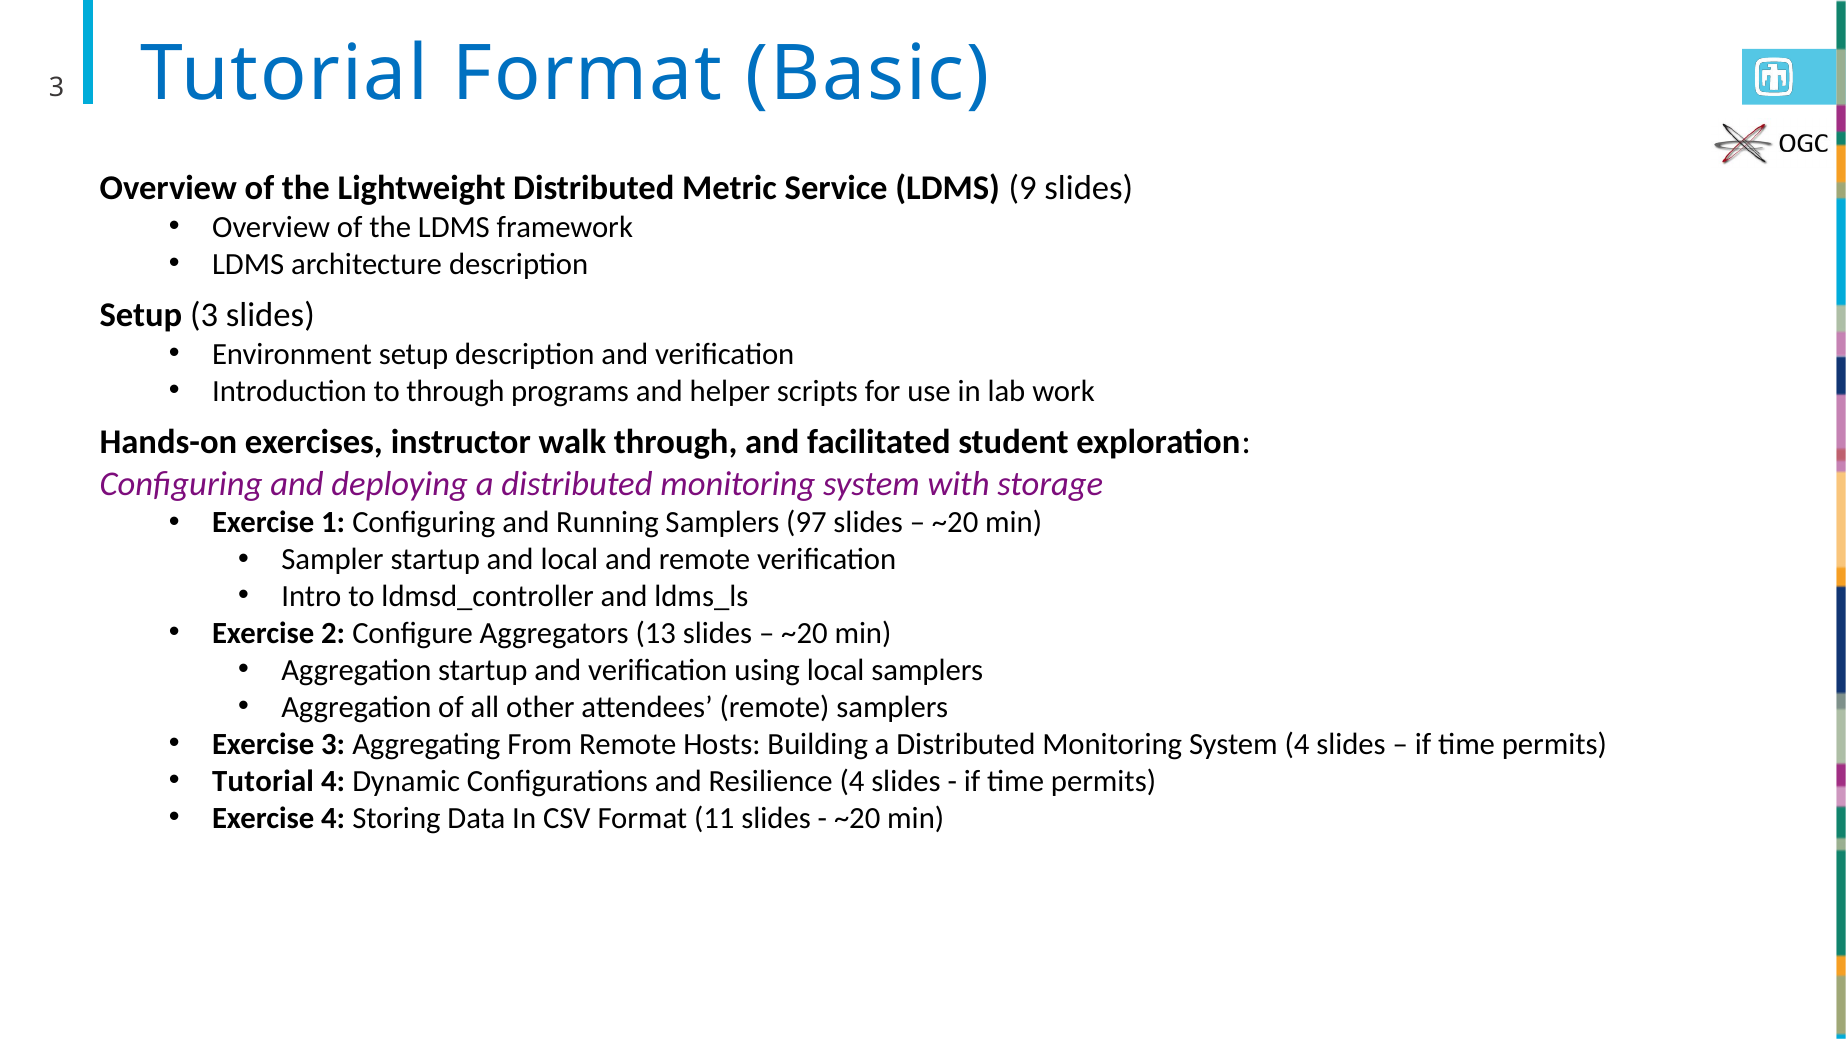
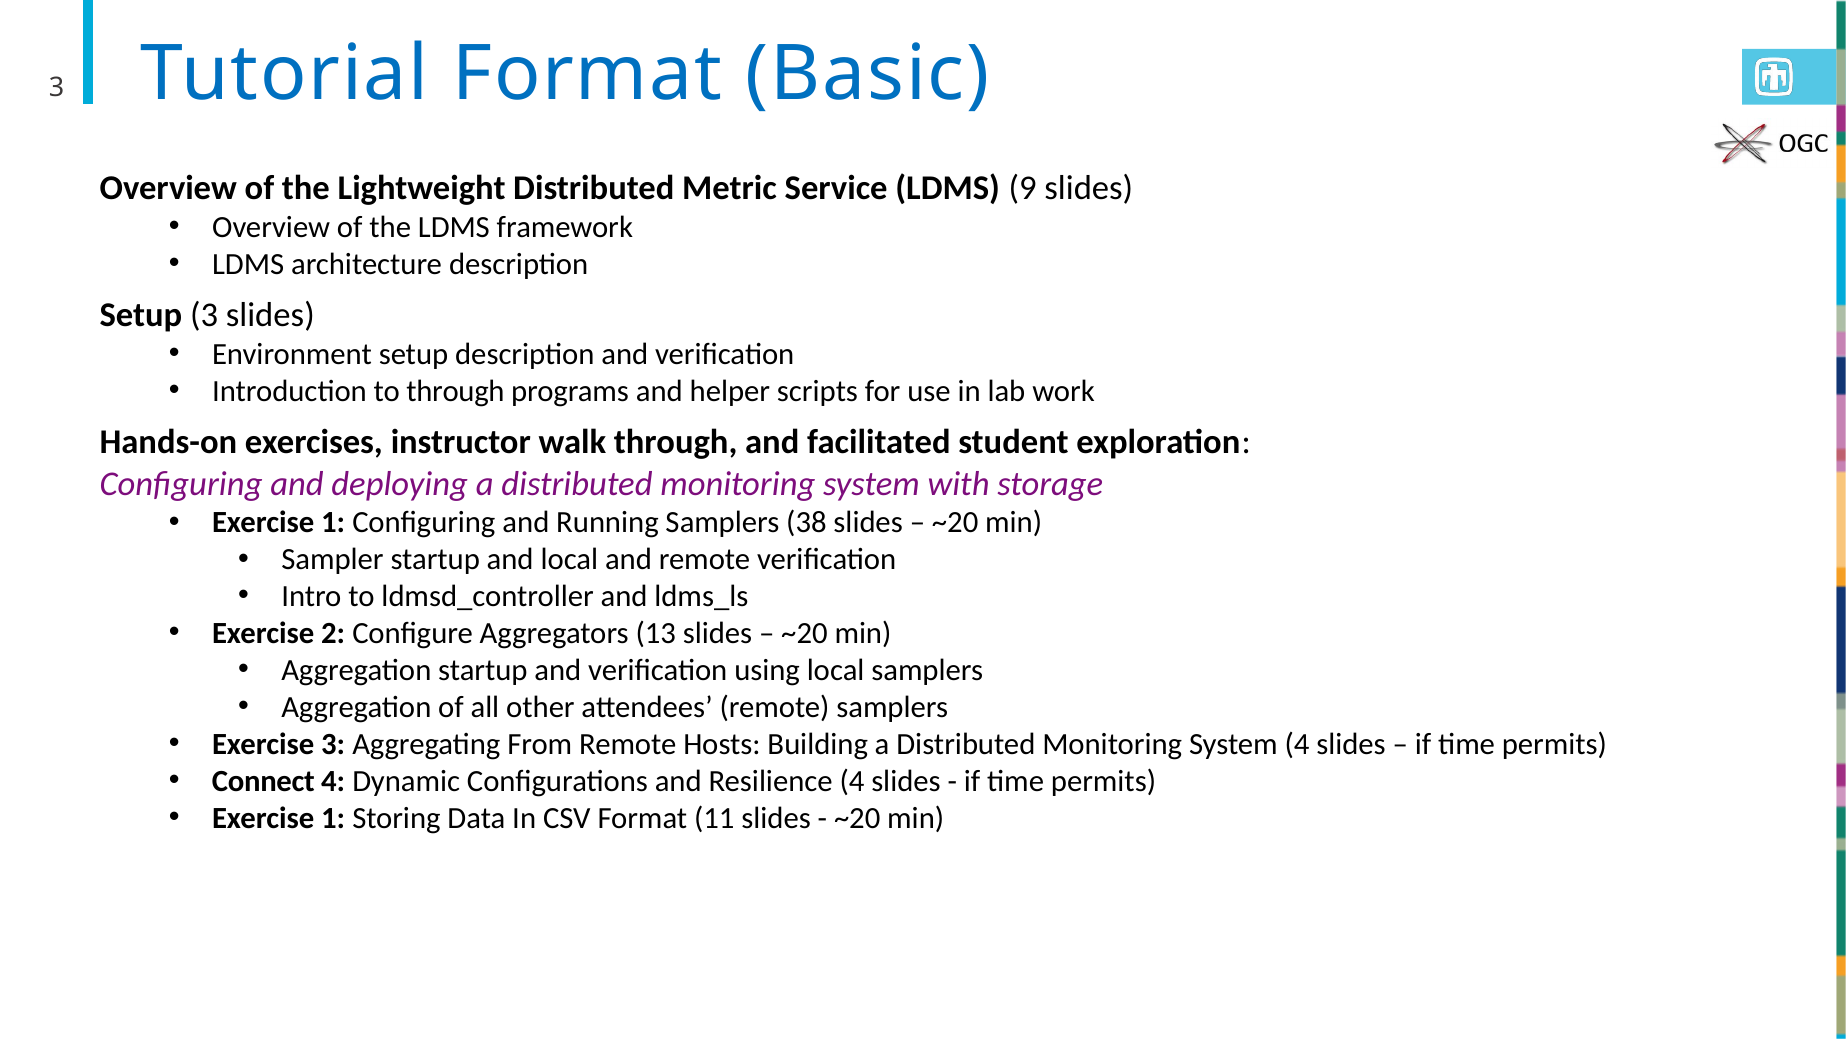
97: 97 -> 38 (806, 522)
Tutorial: Tutorial -> Connect (263, 781)
4: 4 -> 1 (333, 818)
